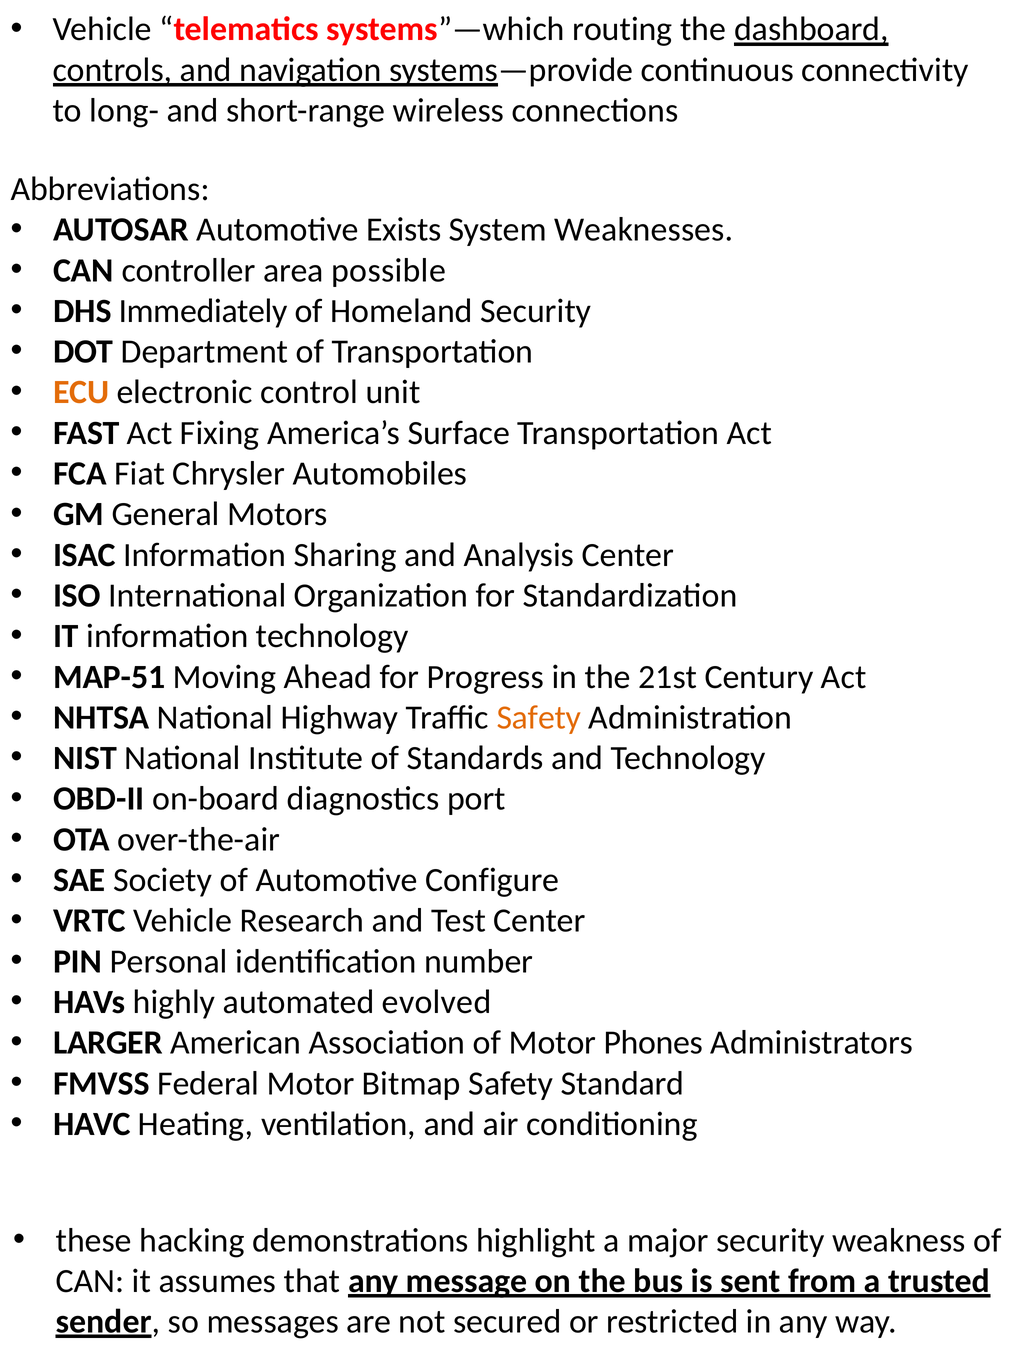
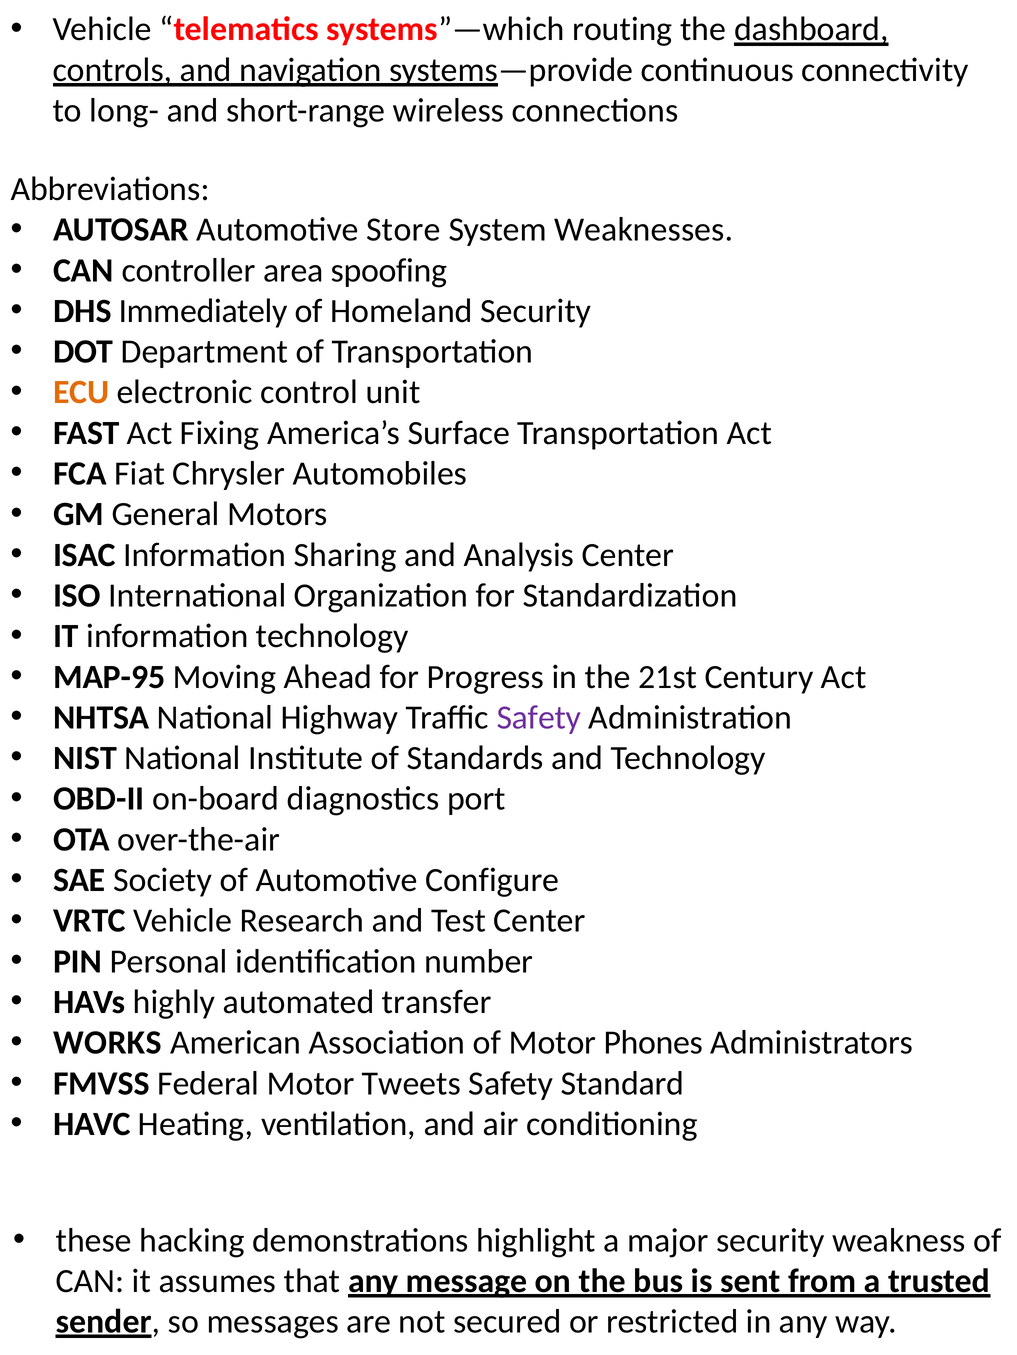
Exists: Exists -> Store (403, 230)
possible: possible -> spoofing (389, 271)
MAP-51: MAP-51 -> MAP-95 (109, 677)
Safety colour: orange -> purple (539, 718)
evolved: evolved -> transfer (437, 1003)
LARGER: LARGER -> WORKS (107, 1043)
Bitmap: Bitmap -> Tweets (411, 1084)
